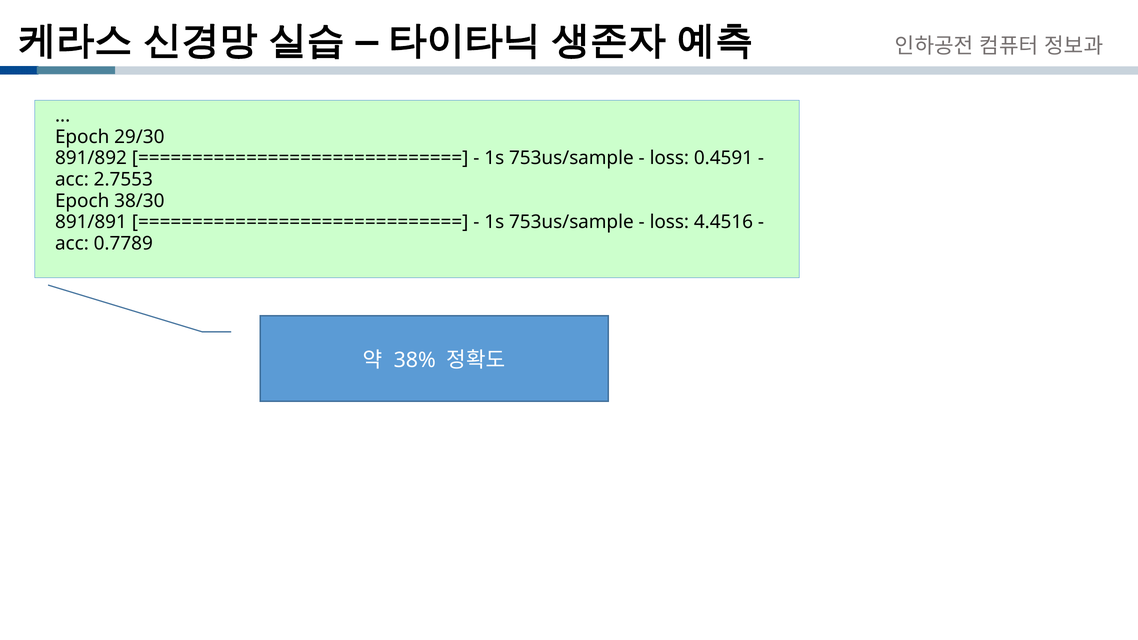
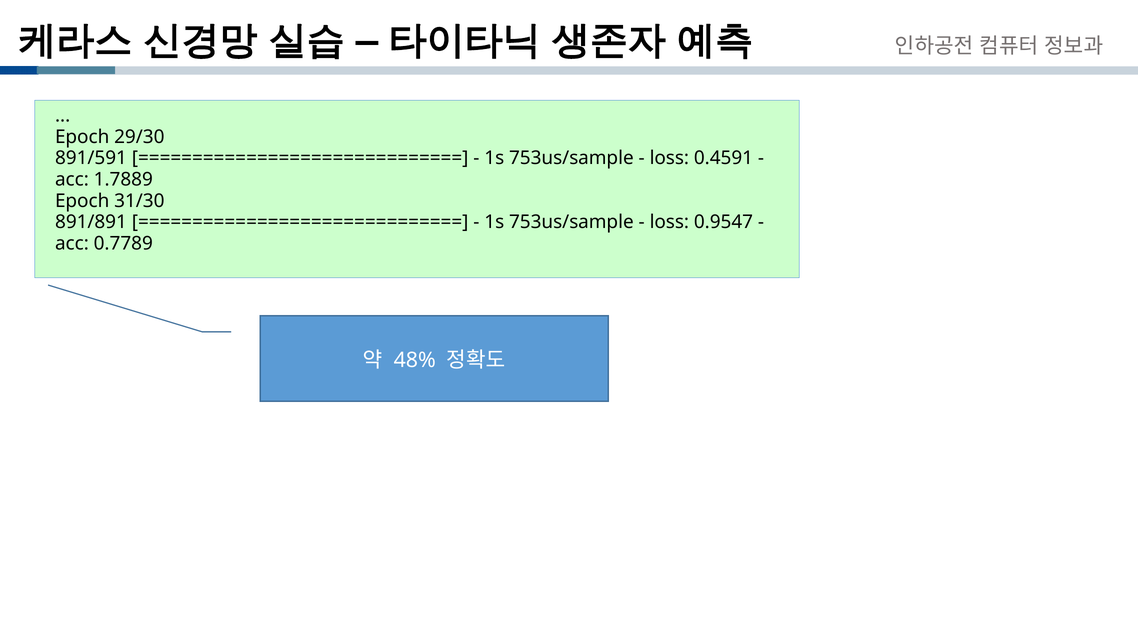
891/892: 891/892 -> 891/591 (91, 158)
2.7553: 2.7553 -> 1.7889 (123, 180)
38/30: 38/30 -> 31/30 (139, 201)
4.4516: 4.4516 -> 0.9547 (723, 222)
38%: 38% -> 48% (415, 360)
